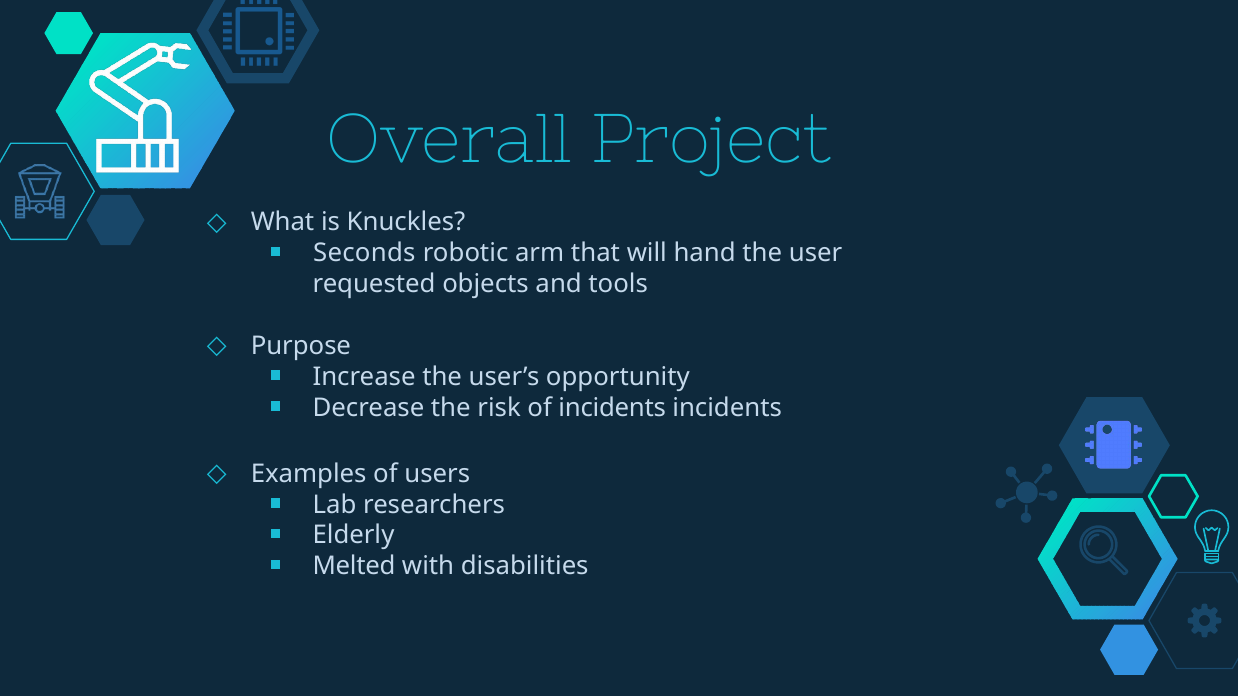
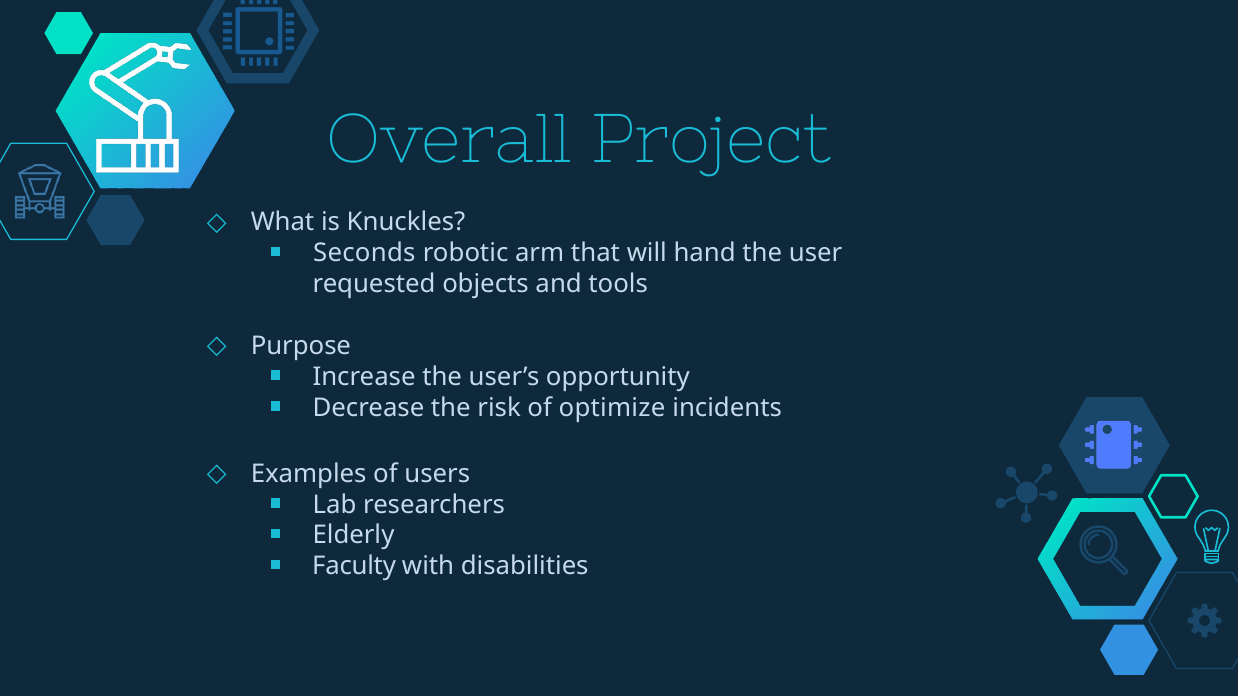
of incidents: incidents -> optimize (612, 408)
Melted: Melted -> Faculty (354, 567)
